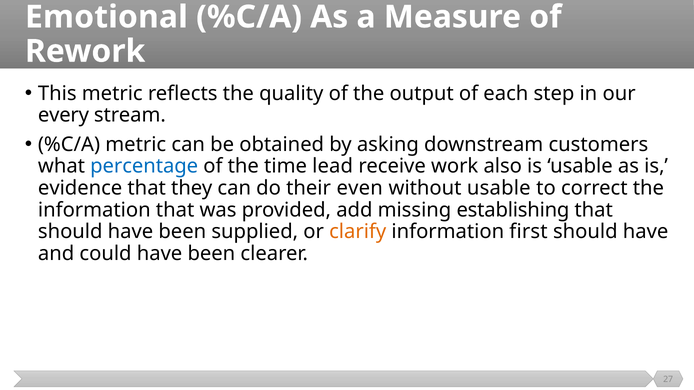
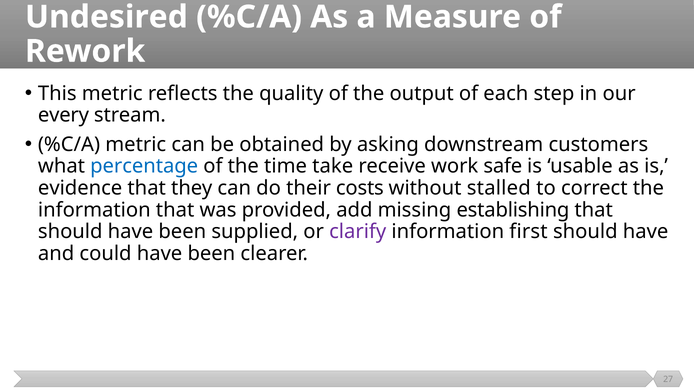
Emotional: Emotional -> Undesired (106, 17)
lead: lead -> take (333, 166)
also: also -> safe (503, 166)
even: even -> costs (360, 188)
without usable: usable -> stalled (499, 188)
clarify colour: orange -> purple (358, 232)
